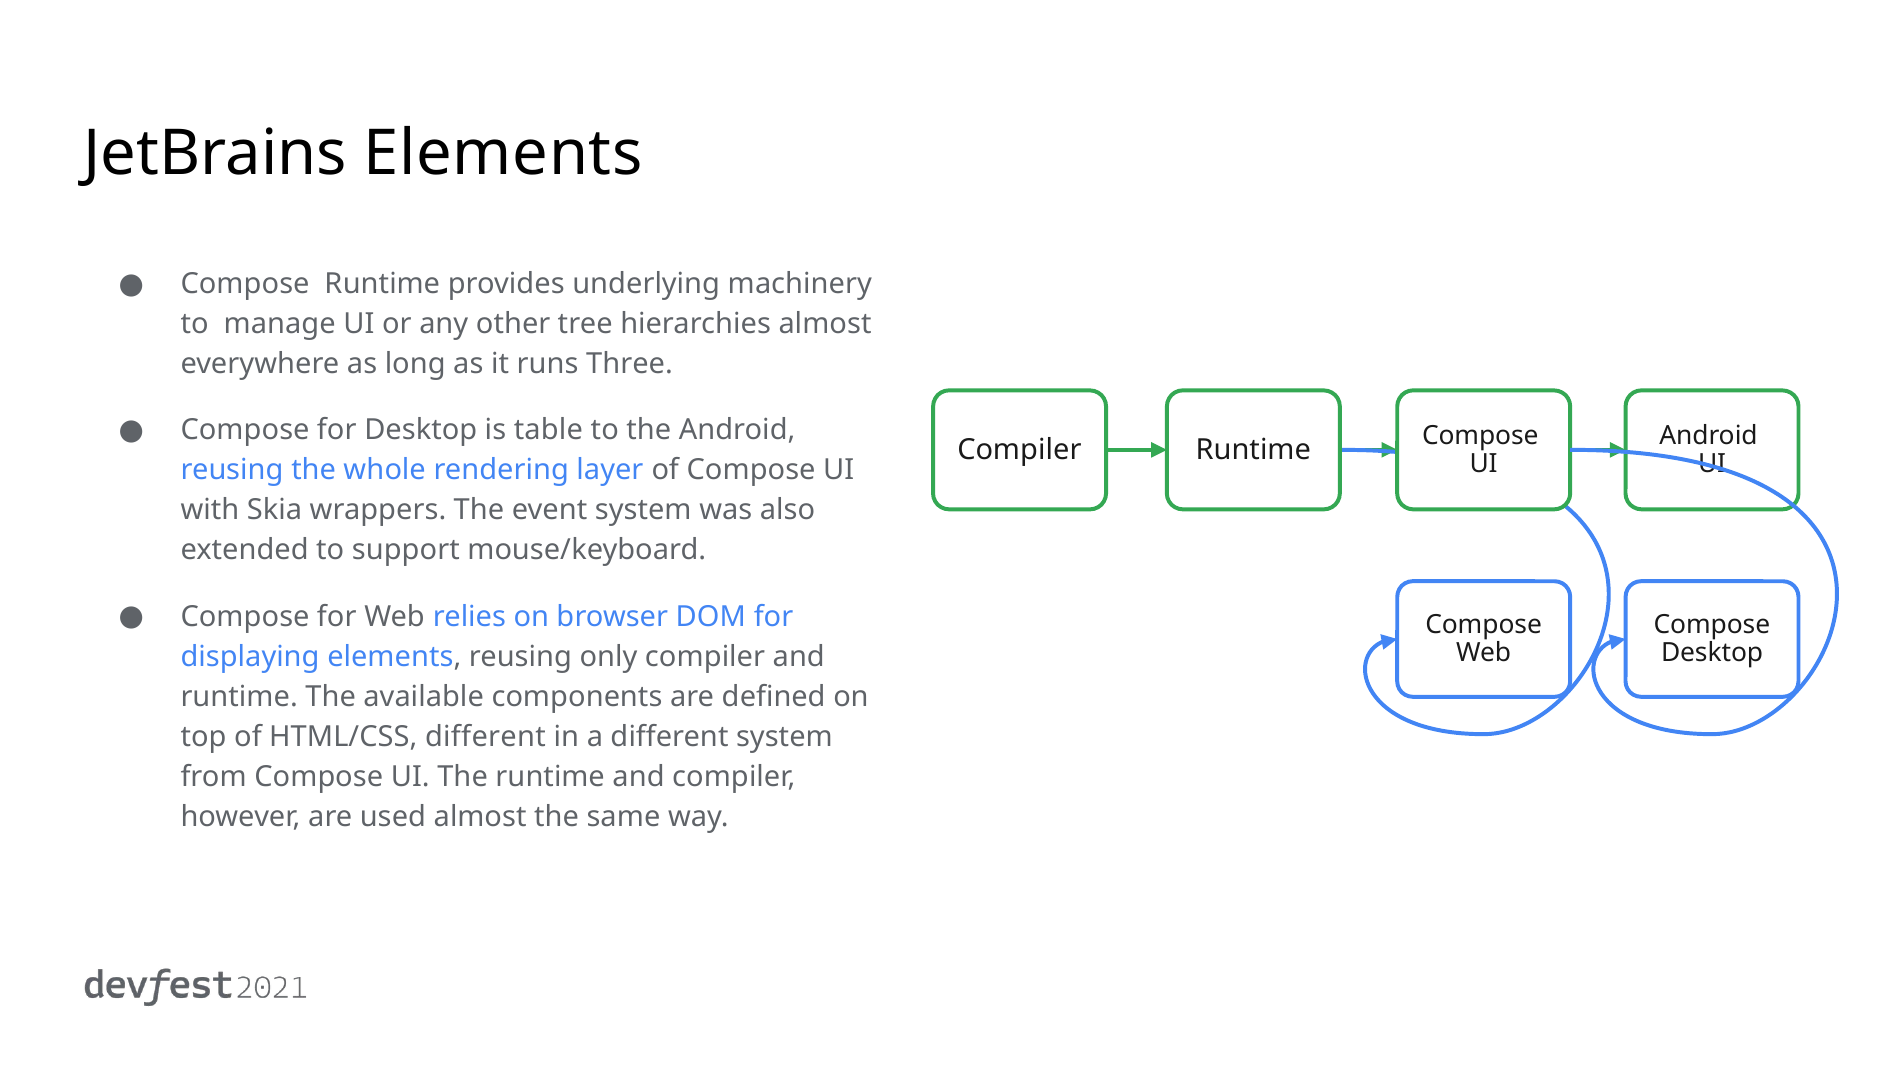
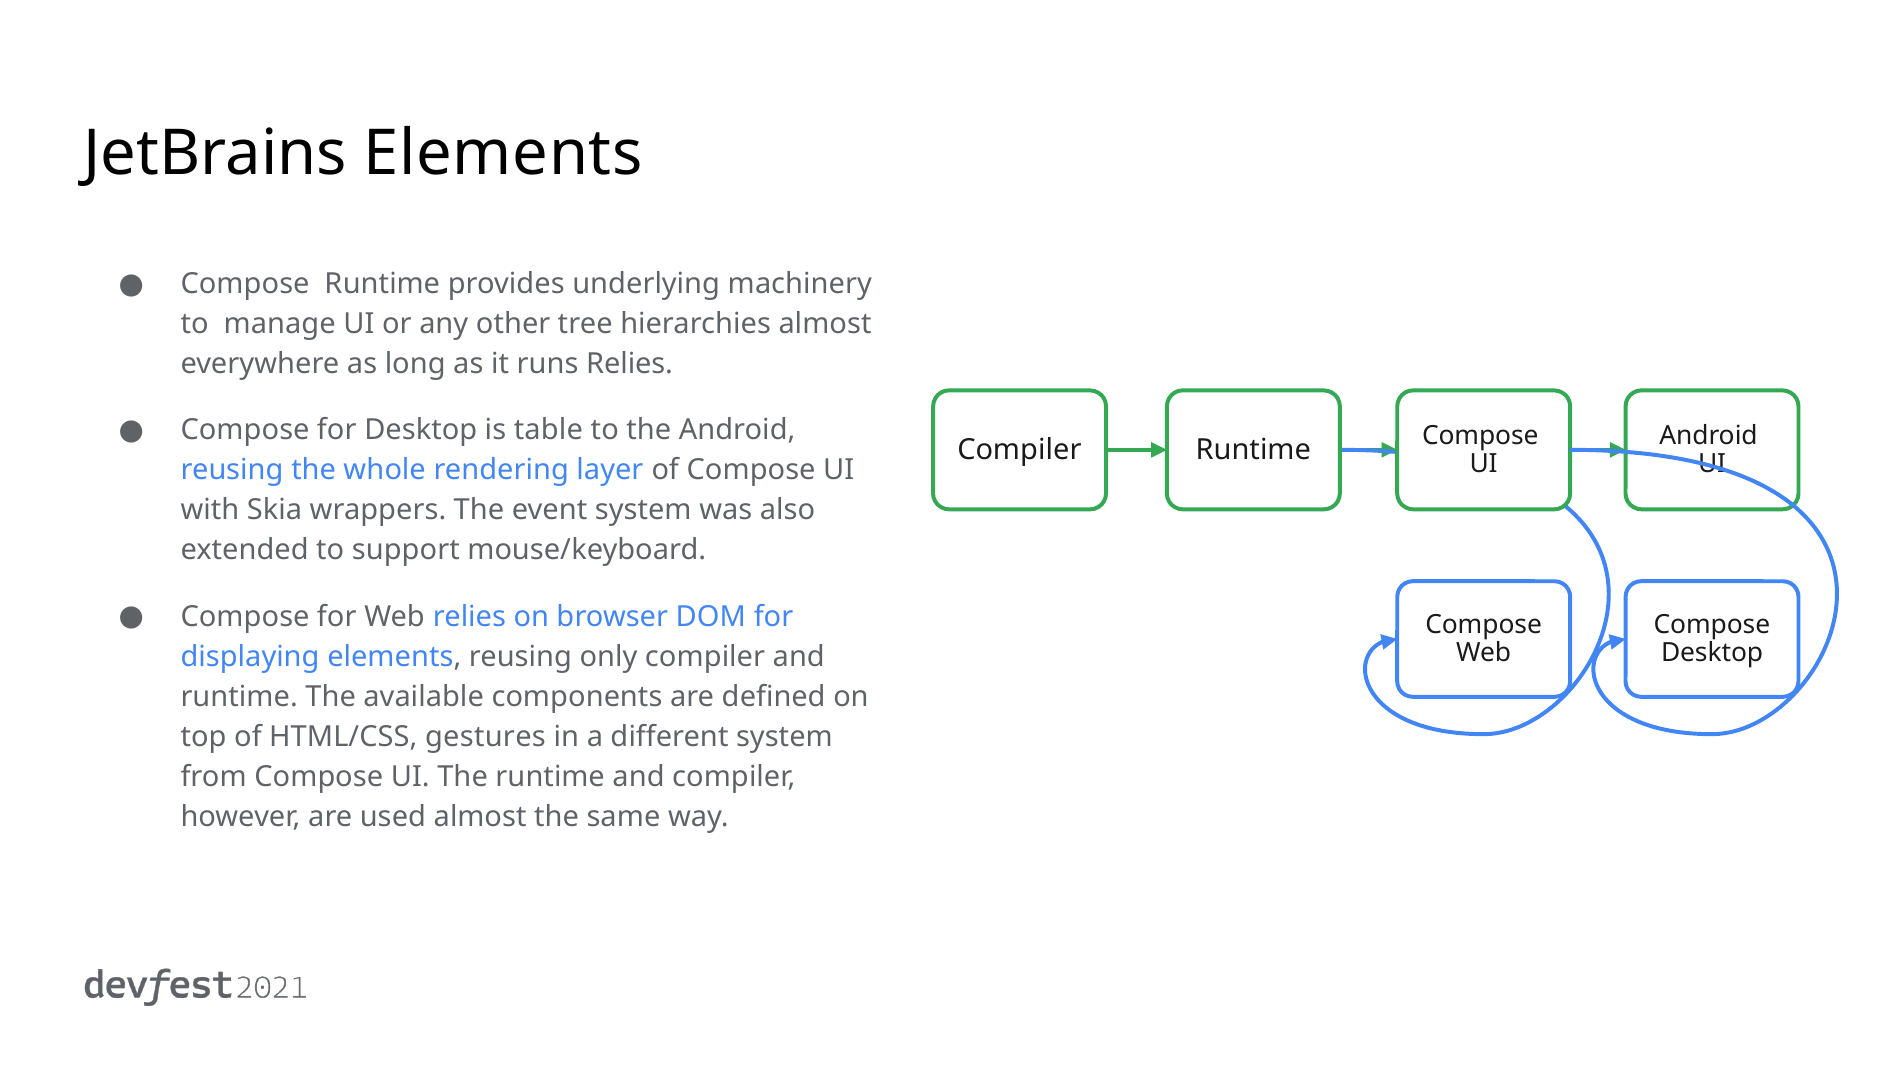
runs Three: Three -> Relies (630, 364)
HTML/CSS different: different -> gestures (485, 737)
